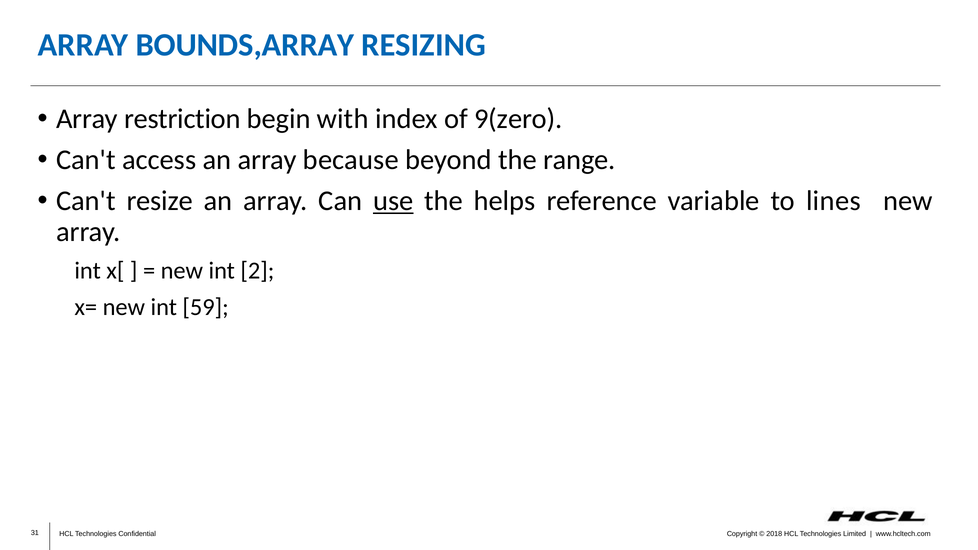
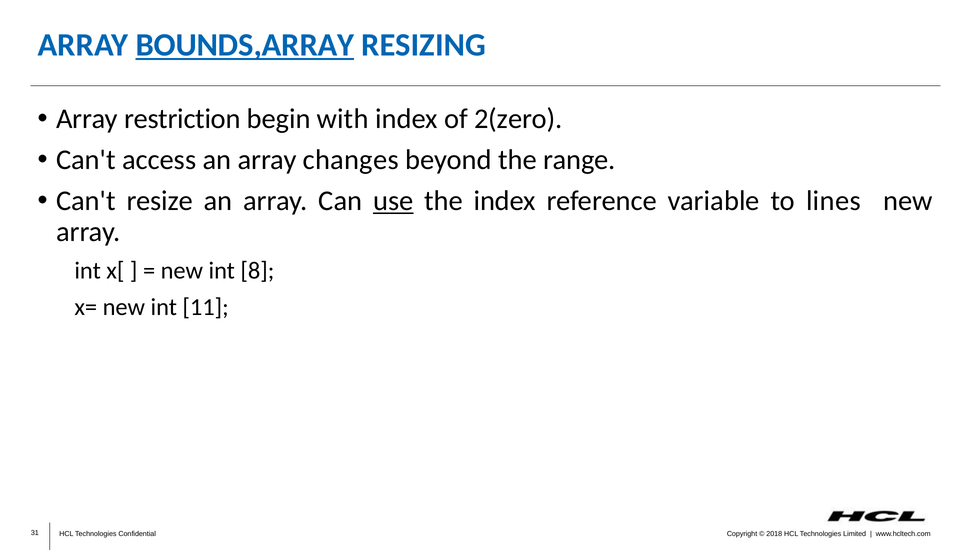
BOUNDS,ARRAY underline: none -> present (245, 45)
9(zero: 9(zero -> 2(zero (518, 119)
because: because -> changes (351, 160)
the helps: helps -> index (505, 201)
2: 2 -> 8 (257, 271)
59: 59 -> 11 (206, 307)
